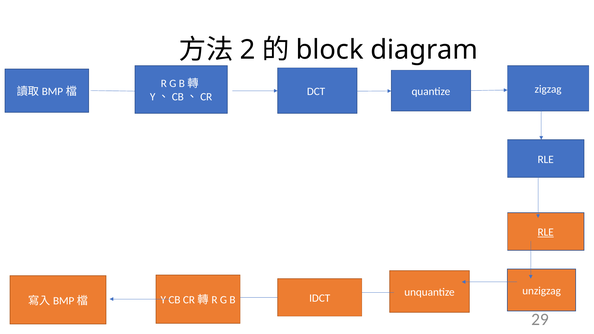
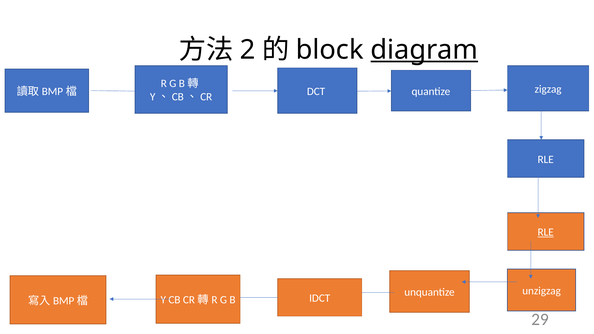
diagram underline: none -> present (424, 50)
